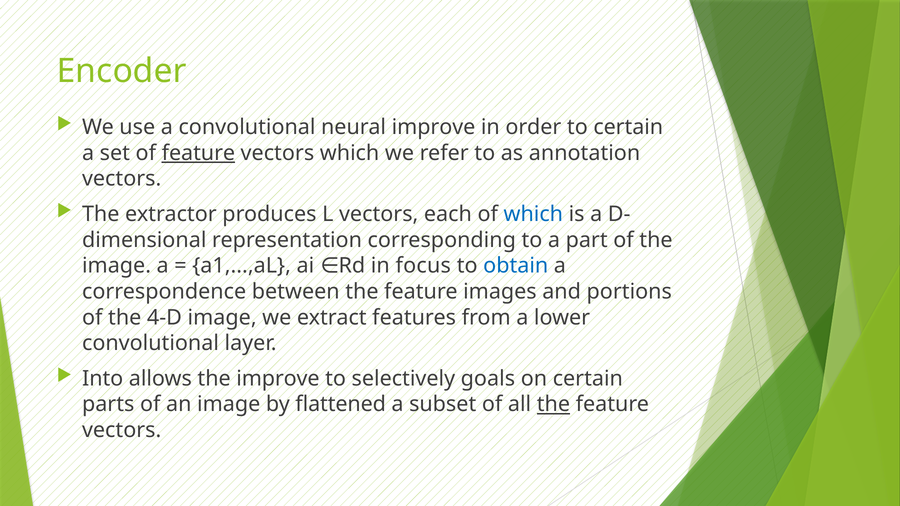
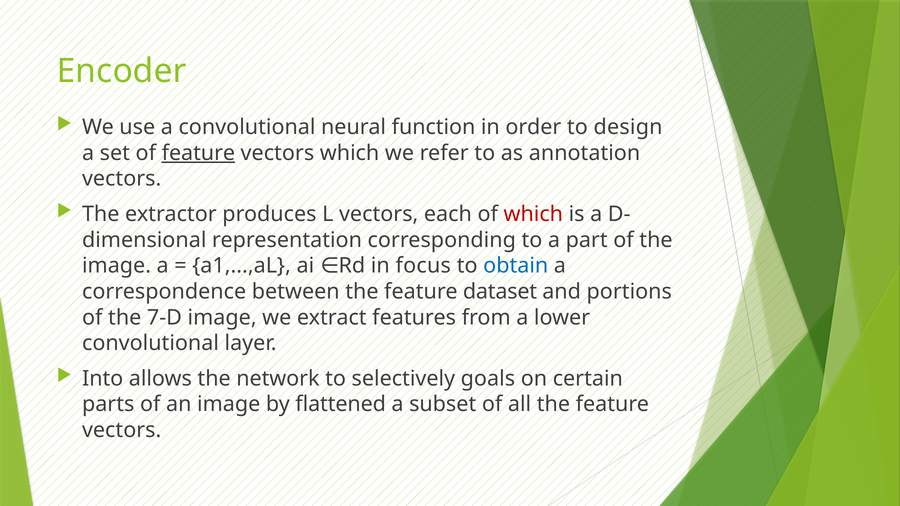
neural improve: improve -> function (434, 127)
to certain: certain -> design (628, 127)
which colour: blue -> red (533, 214)
images: images -> dataset (500, 292)
4-D: 4-D -> 7-D (164, 318)
the improve: improve -> network (278, 379)
the underline: present -> none (553, 405)
